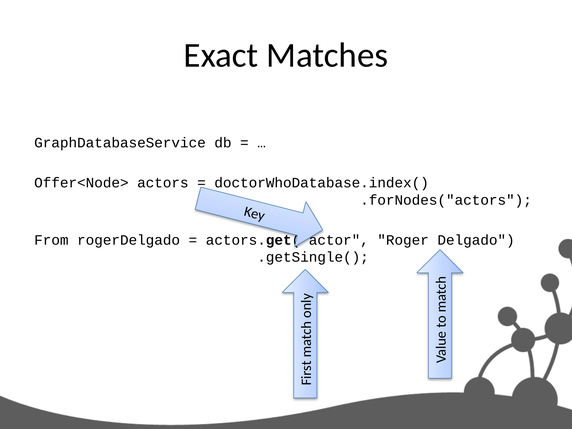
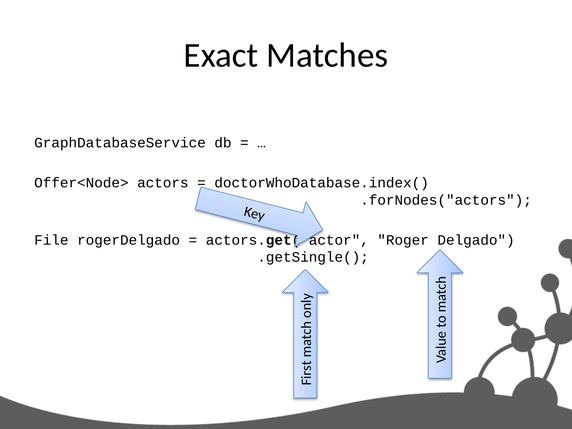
From: From -> File (51, 240)
